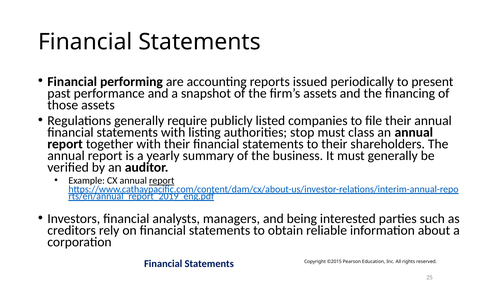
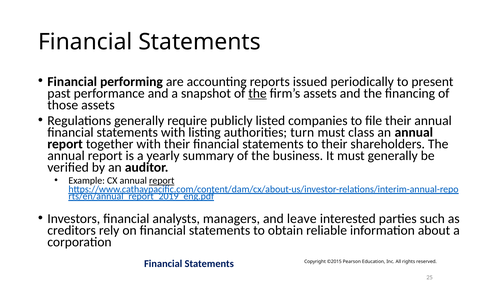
the underline: none -> present (258, 93)
stop: stop -> turn (302, 132)
being: being -> leave (302, 218)
